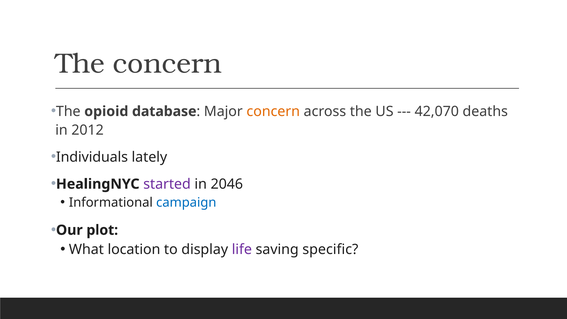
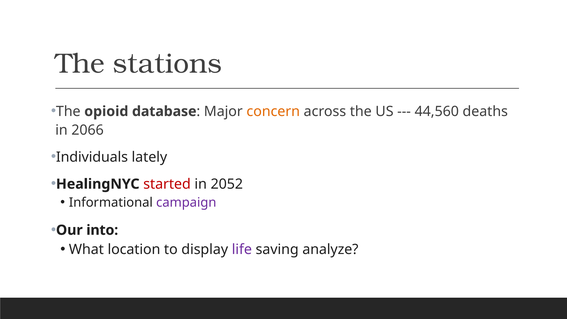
The concern: concern -> stations (167, 64)
42,070: 42,070 -> 44,560 (437, 111)
2012: 2012 -> 2066 (88, 130)
started colour: purple -> red (167, 184)
2046: 2046 -> 2052 (227, 184)
campaign colour: blue -> purple (186, 203)
plot: plot -> into (102, 230)
specific: specific -> analyze (330, 249)
